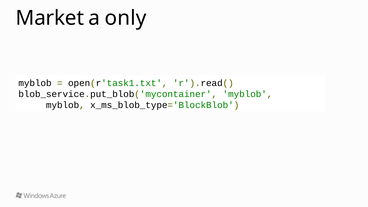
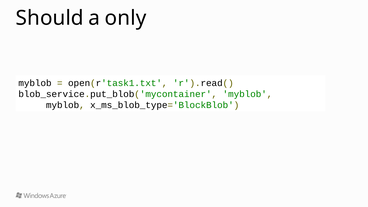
Market: Market -> Should (50, 18)
